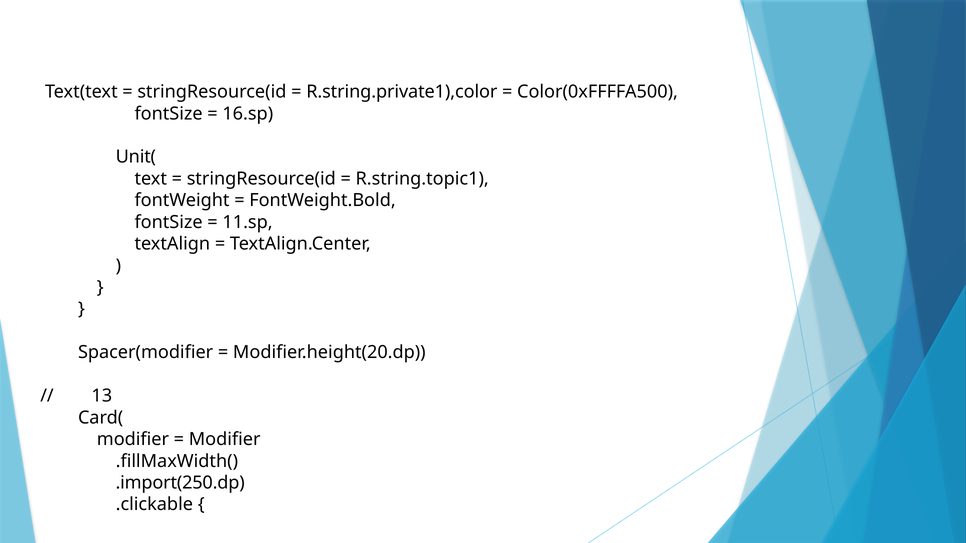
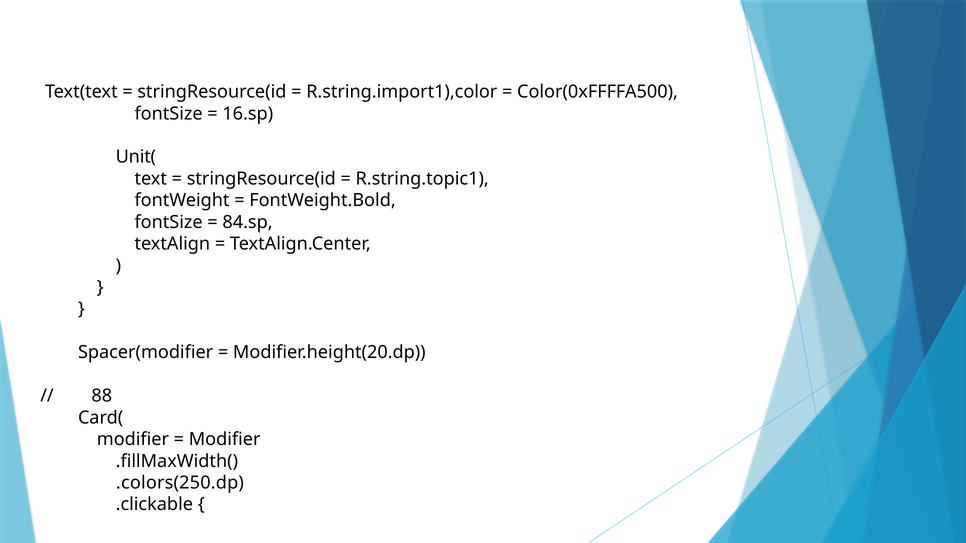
R.string.private1),color: R.string.private1),color -> R.string.import1),color (402, 92)
11.sp: 11.sp -> 84.sp (248, 222)
13: 13 -> 88 (102, 396)
.import(250.dp: .import(250.dp -> .colors(250.dp (180, 483)
